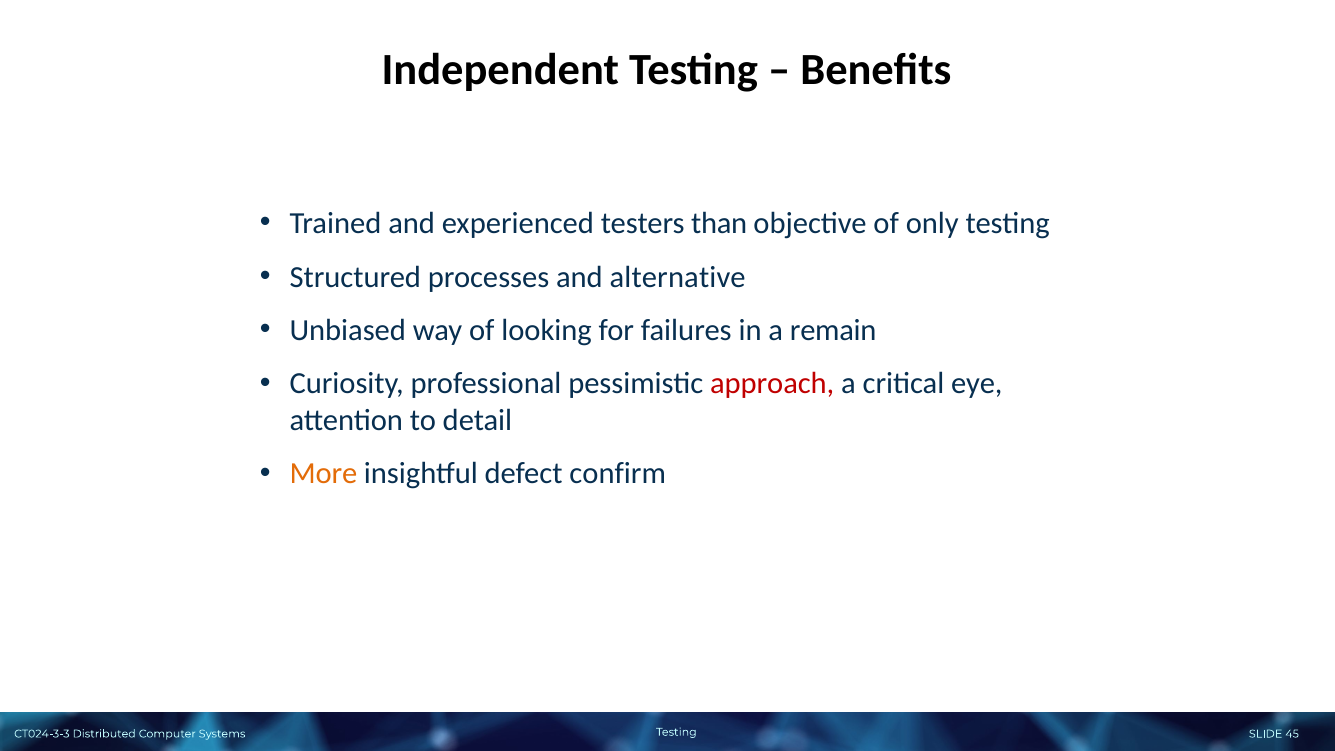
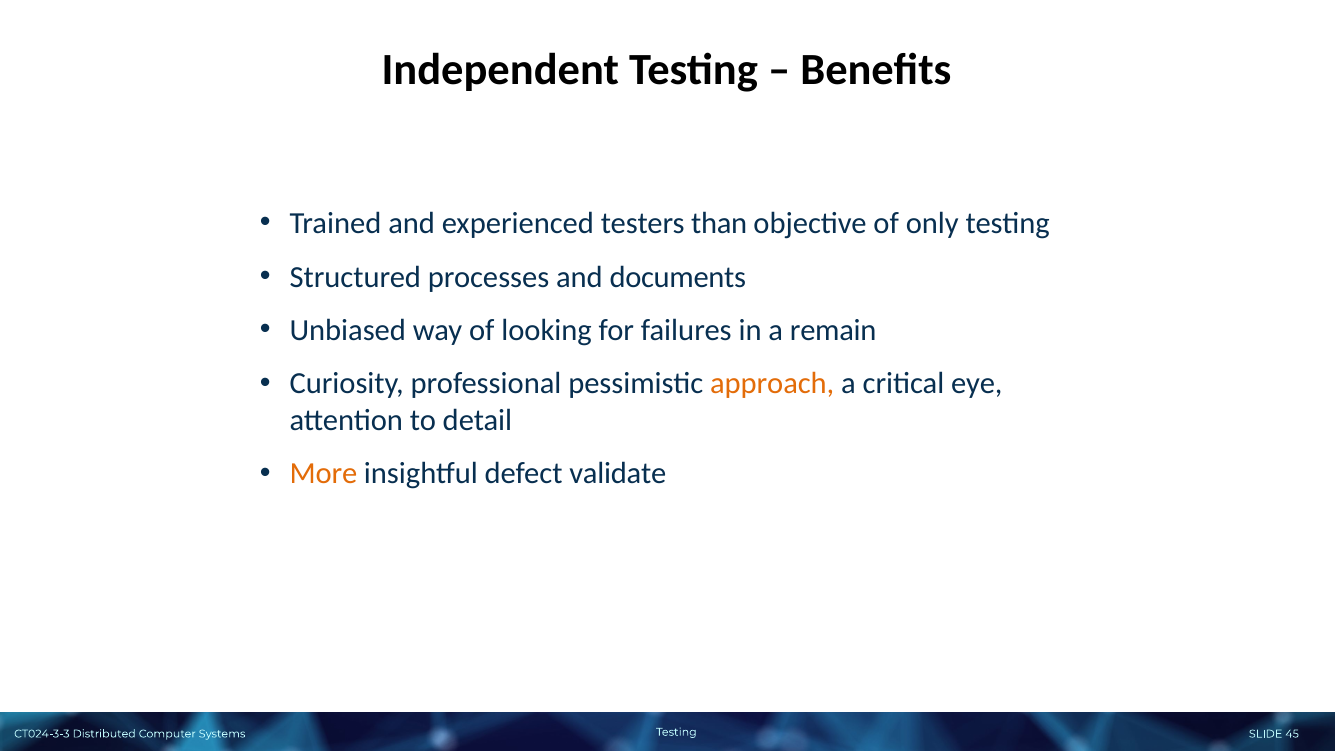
alternative: alternative -> documents (678, 277)
approach colour: red -> orange (772, 384)
confirm: confirm -> validate (618, 474)
